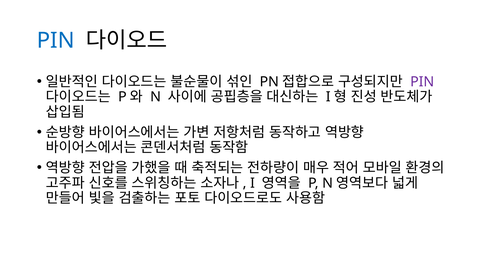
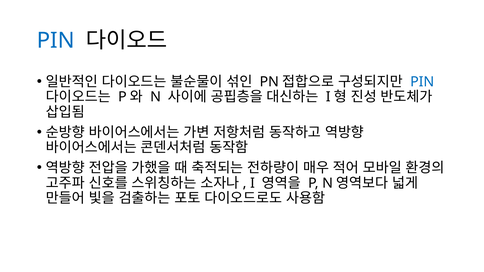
PIN colour: purple -> blue (422, 82)
